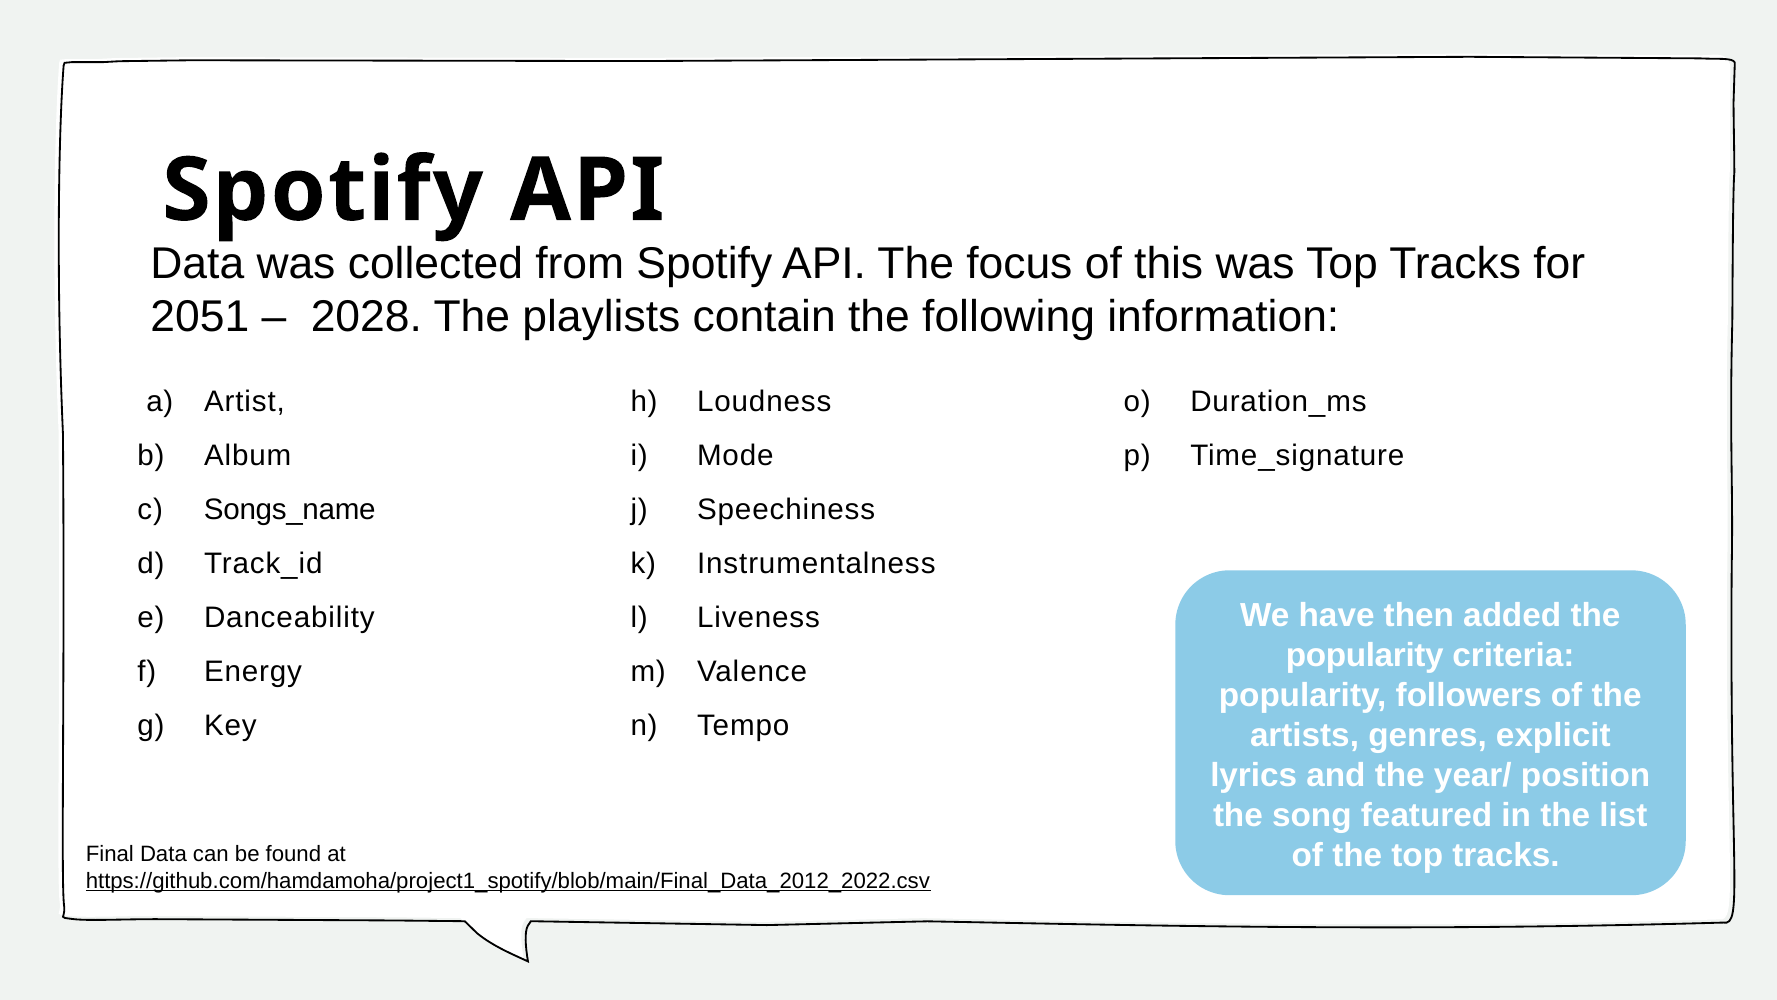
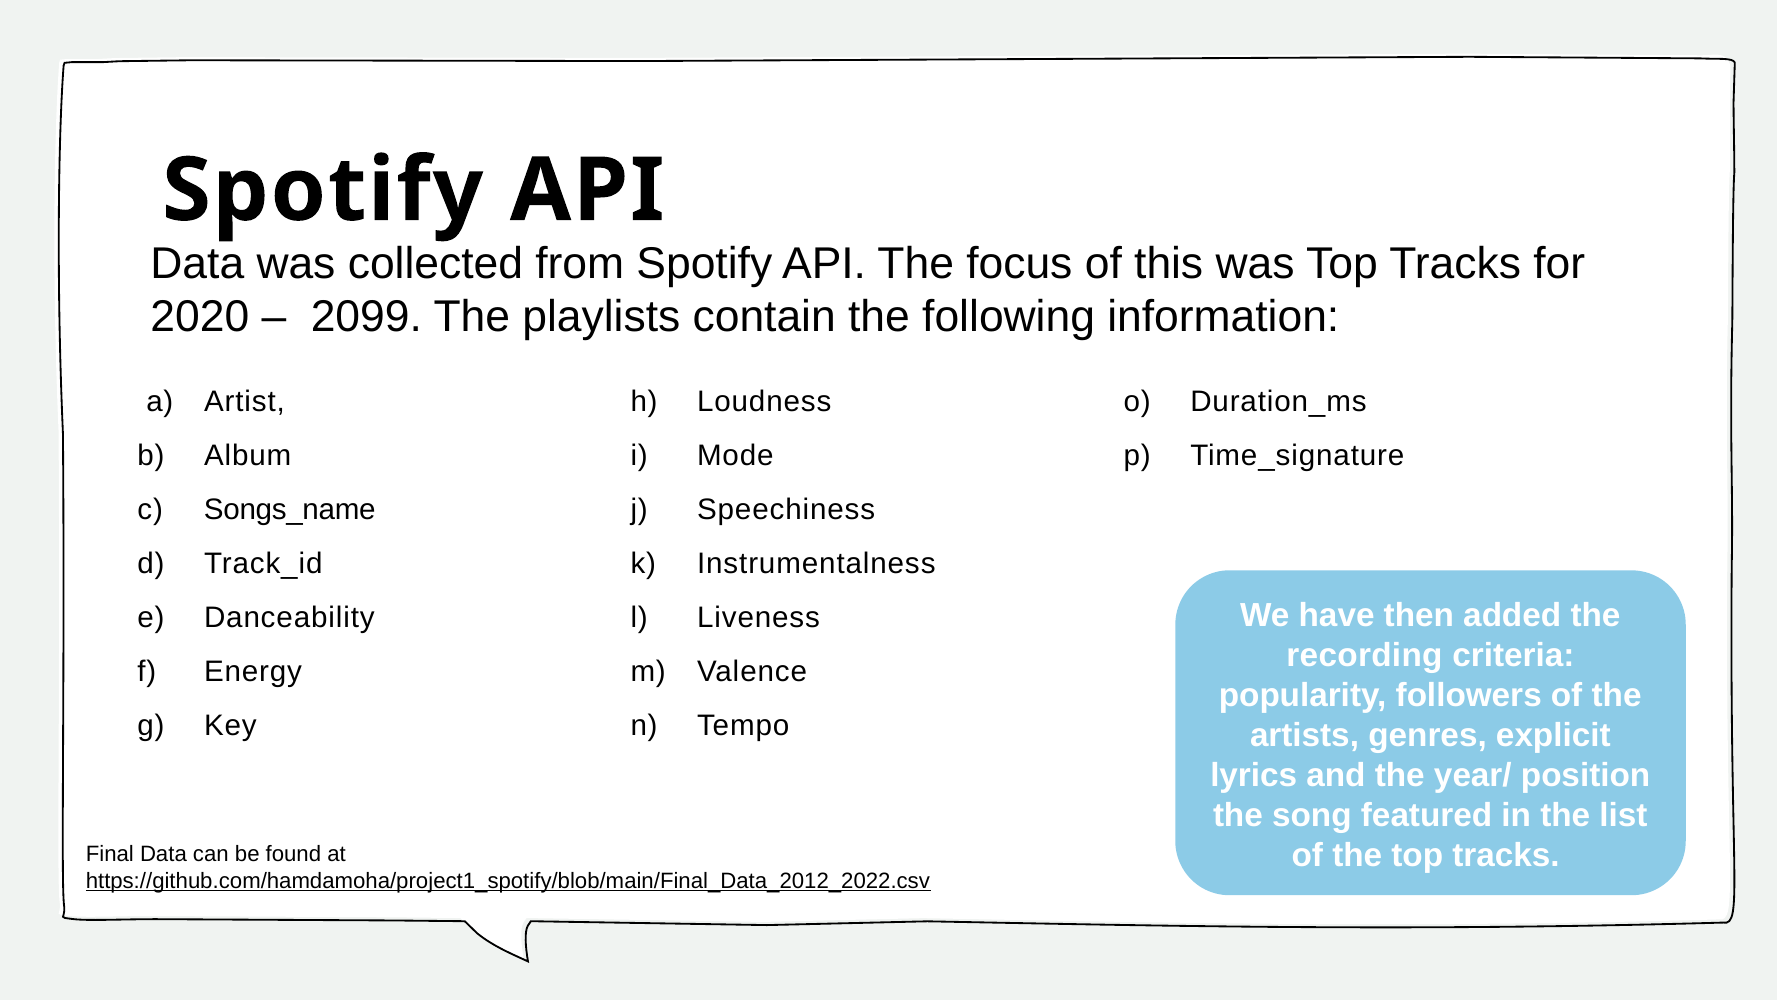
2051: 2051 -> 2020 (200, 317)
2028: 2028 -> 2099 (366, 317)
popularity: popularity -> recording (1364, 655)
